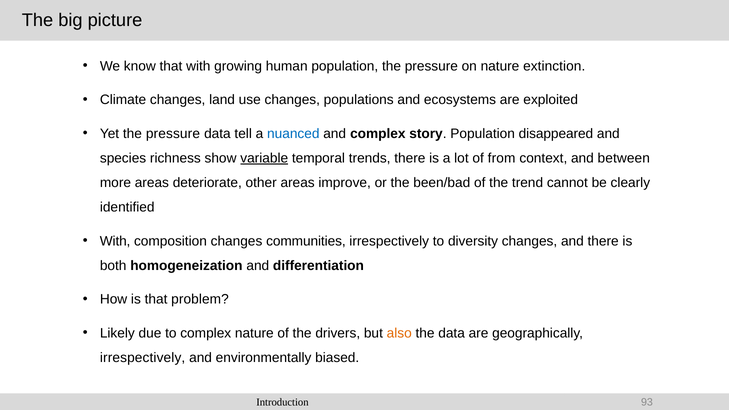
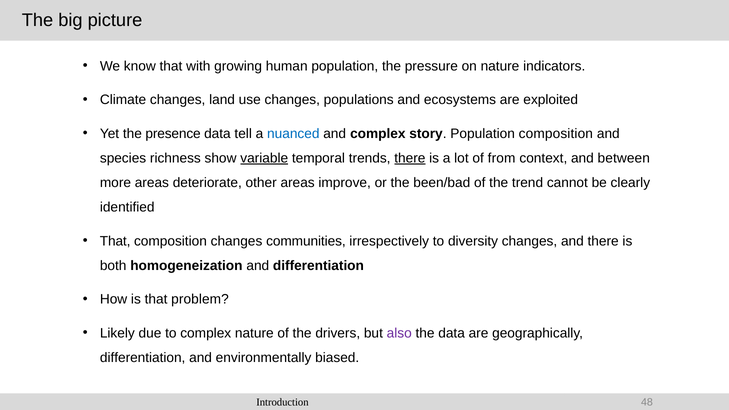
extinction: extinction -> indicators (554, 66)
Yet the pressure: pressure -> presence (173, 134)
Population disappeared: disappeared -> composition (556, 134)
there underline: none -> present (410, 158)
With: With -> That (115, 241)
also colour: orange -> purple (399, 333)
irrespectively: irrespectively -> differentiation (143, 358)
93: 93 -> 48 (647, 402)
